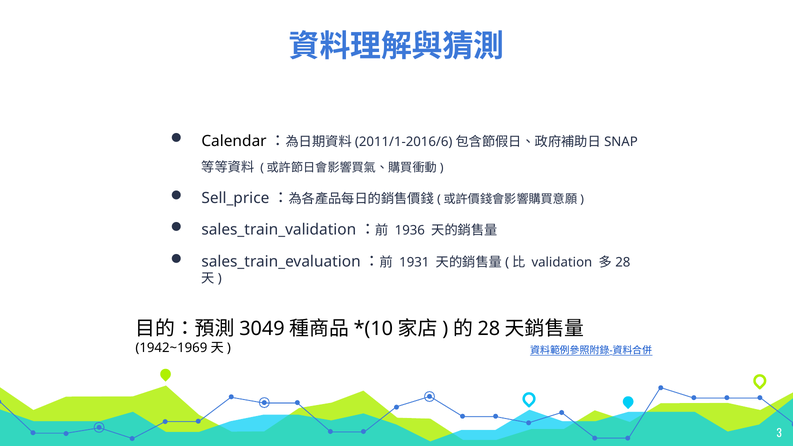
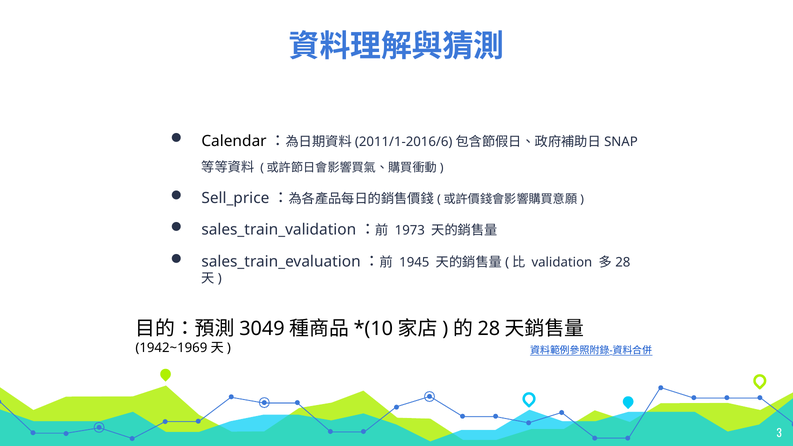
1936: 1936 -> 1973 (410, 231)
1931: 1931 -> 1945 (414, 262)
